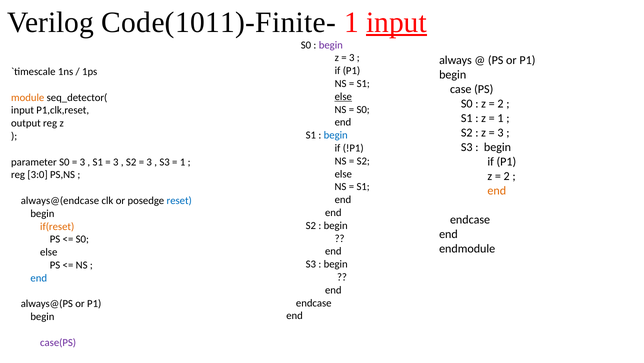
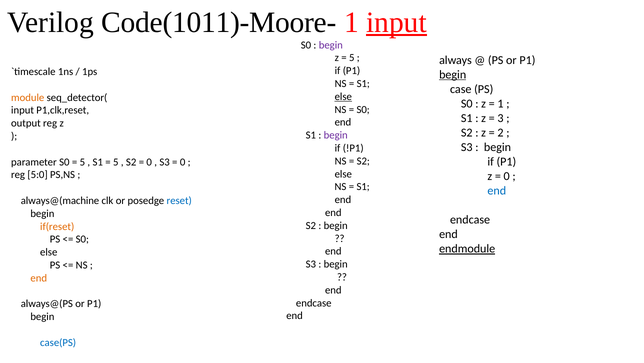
Code(1011)-Finite-: Code(1011)-Finite- -> Code(1011)-Moore- (219, 22)
3: 3 -> 5 (352, 58)
begin underline: none -> present (453, 75)
2: 2 -> 1 (500, 103)
1: 1 -> 3 (500, 118)
3: 3 -> 2 (500, 132)
begin colour: blue -> purple (336, 135)
3: 3 -> 5 (82, 162)
3: 3 -> 5 (116, 162)
3: 3 -> 0 (149, 162)
1: 1 -> 0 (183, 162)
3:0: 3:0 -> 5:0 (38, 175)
2: 2 -> 0 (507, 176)
end colour: orange -> blue (497, 190)
always@(endcase: always@(endcase -> always@(machine (60, 200)
endmodule underline: none -> present (467, 248)
end colour: blue -> orange (39, 278)
case(PS colour: purple -> blue (58, 342)
